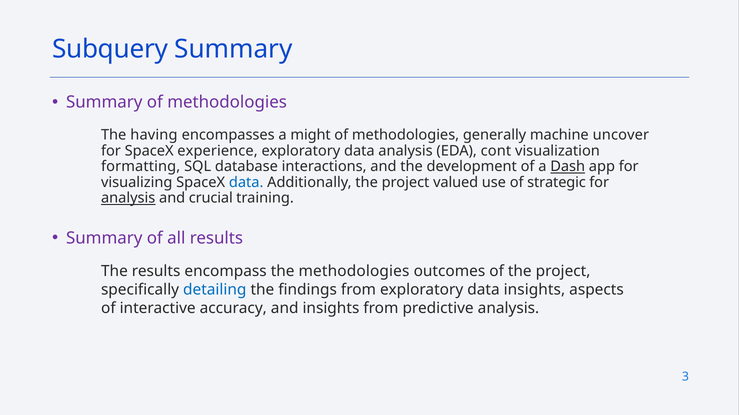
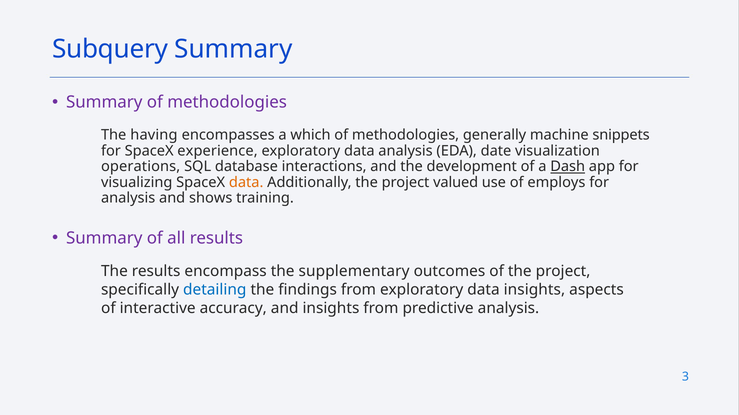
might: might -> which (311, 135)
uncover: uncover -> snippets (621, 135)
cont: cont -> date (496, 151)
formatting: formatting -> operations (141, 167)
data colour: blue -> orange (246, 183)
strategic: strategic -> employs (556, 183)
analysis underline: present -> none (128, 198)
crucial: crucial -> shows (211, 198)
the methodologies: methodologies -> supplementary (354, 272)
